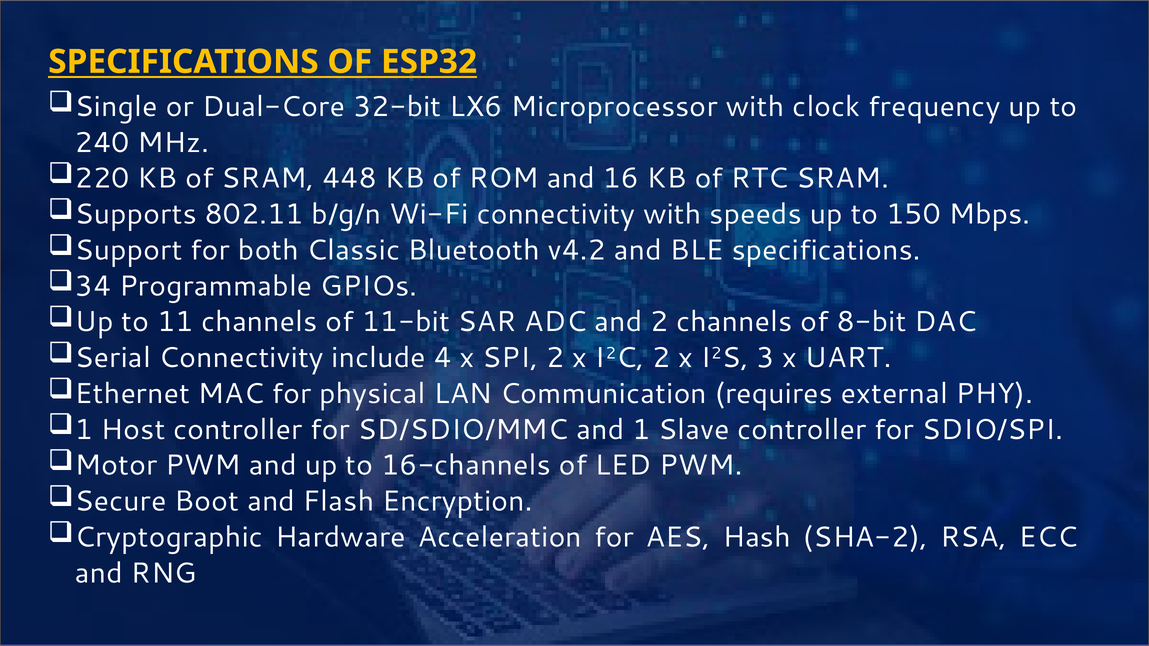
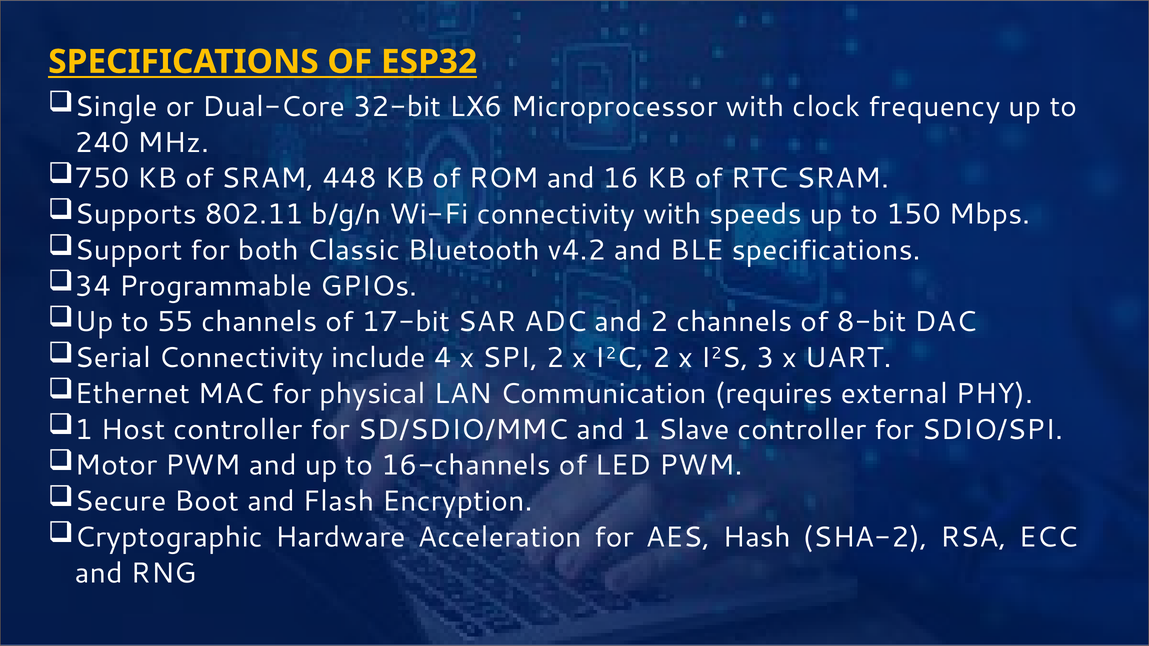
220: 220 -> 750 (102, 179)
11: 11 -> 55 (175, 322)
11-bit: 11-bit -> 17-bit (406, 322)
